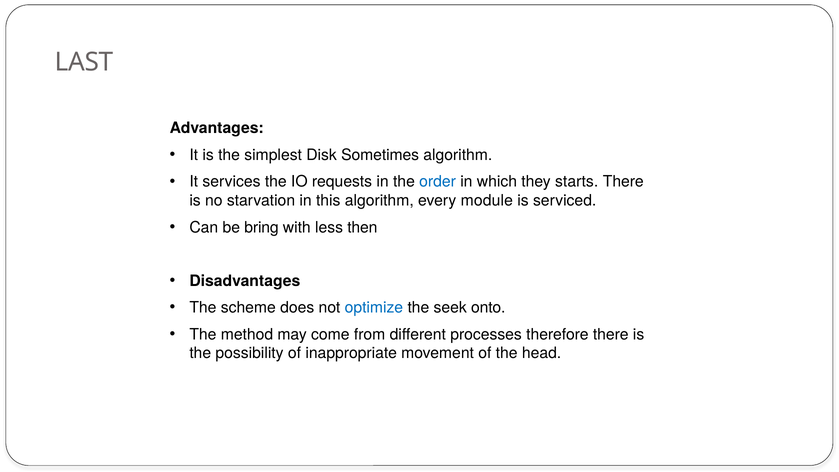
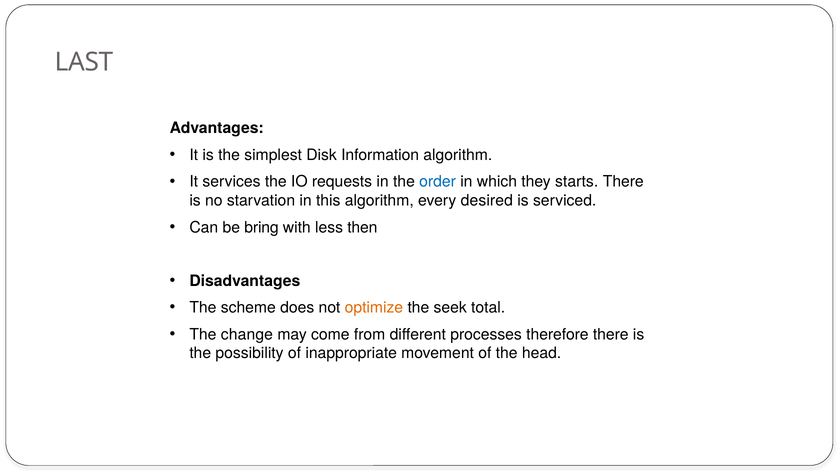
Sometimes: Sometimes -> Information (380, 155)
module: module -> desired (487, 201)
optimize colour: blue -> orange (374, 308)
onto: onto -> total (488, 308)
method: method -> change (247, 334)
